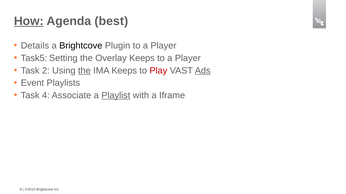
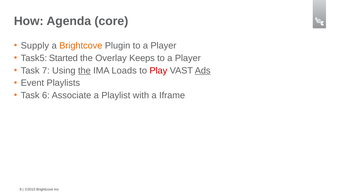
How underline: present -> none (29, 21)
best: best -> core (111, 21)
Details: Details -> Supply (35, 46)
Brightcove colour: black -> orange (81, 46)
Setting: Setting -> Started (63, 58)
2: 2 -> 7 (46, 71)
IMA Keeps: Keeps -> Loads (124, 71)
4: 4 -> 6 (46, 96)
Playlist underline: present -> none (116, 96)
